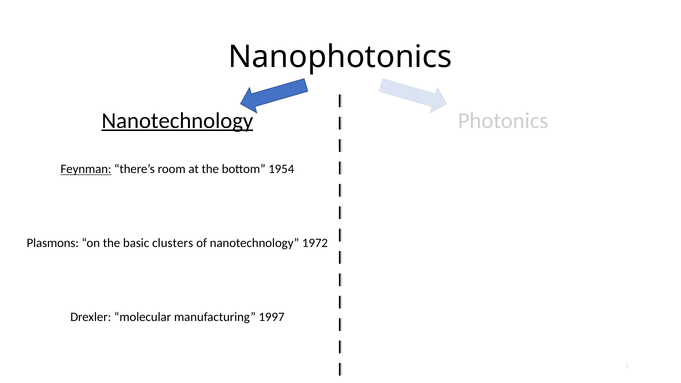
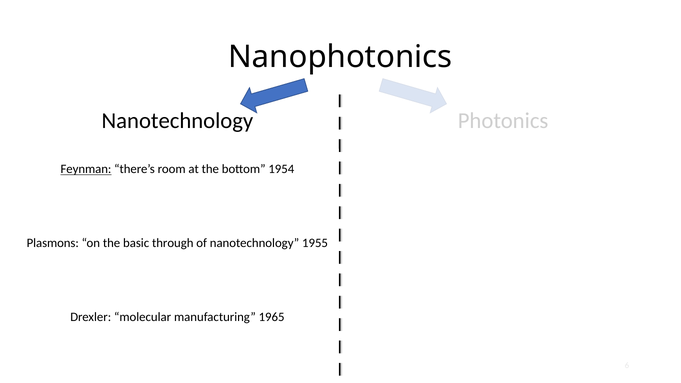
Nanotechnology underline: present -> none (177, 121)
clusters: clusters -> through (173, 243)
1972: 1972 -> 1955 (315, 243)
1997: 1997 -> 1965 (272, 317)
